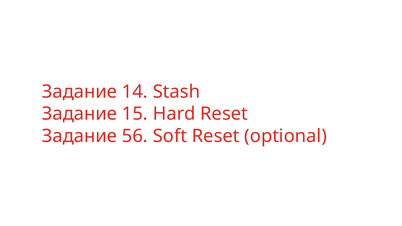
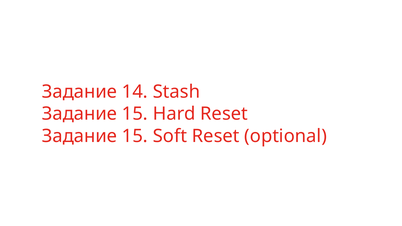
56: 56 -> 15 (135, 136)
